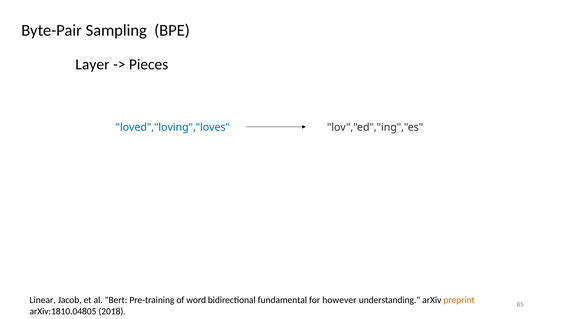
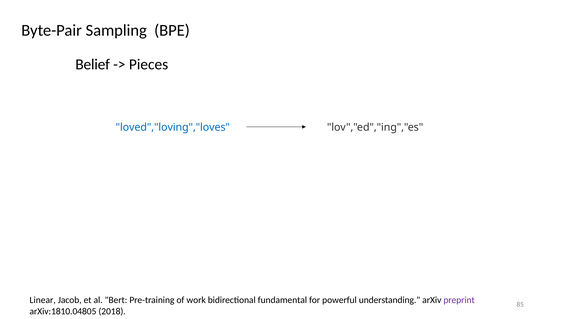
Layer: Layer -> Belief (93, 64)
word: word -> work (196, 300)
however: however -> powerful (339, 300)
preprint colour: orange -> purple (459, 300)
